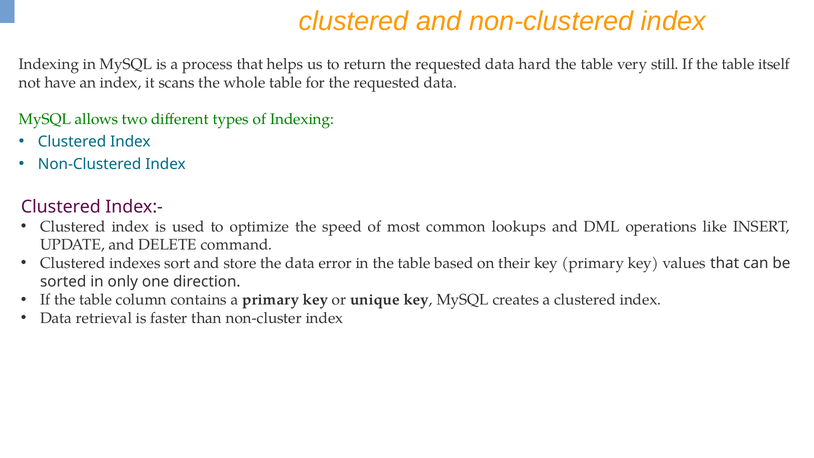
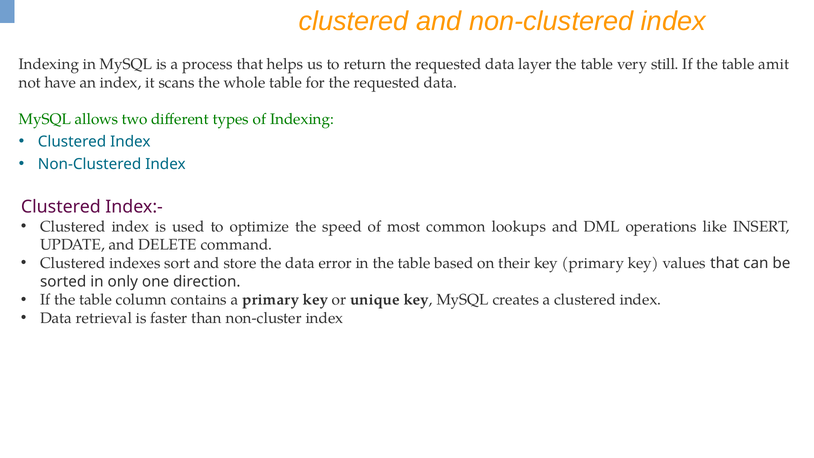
hard: hard -> layer (535, 64)
itself: itself -> amit (774, 64)
